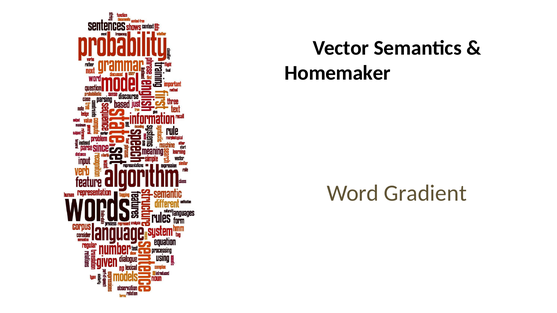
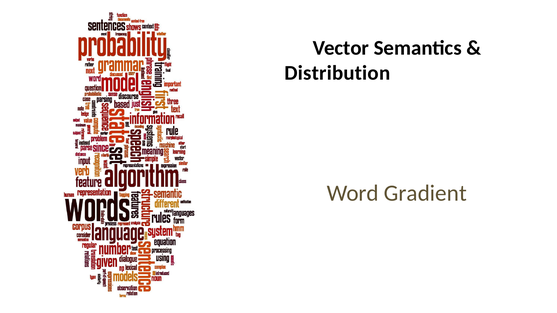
Homemaker: Homemaker -> Distribution (337, 73)
